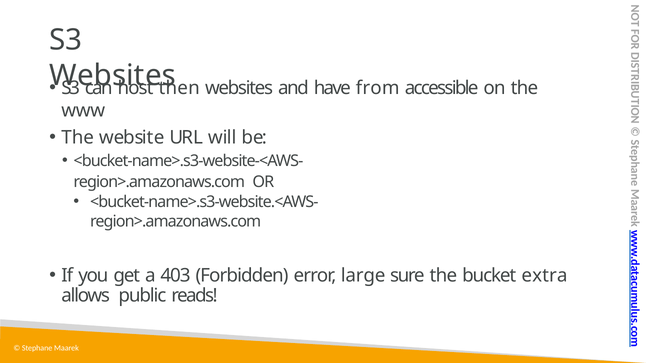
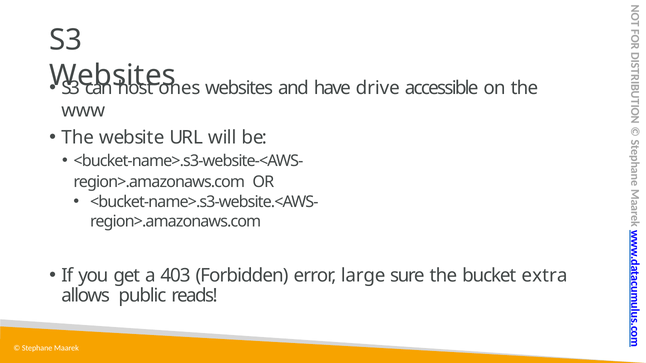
then: then -> ones (179, 88)
from: from -> drive (378, 88)
